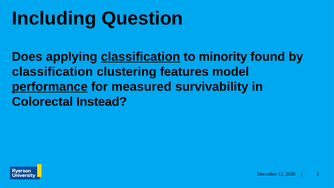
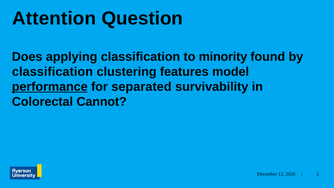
Including: Including -> Attention (54, 18)
classification underline: present -> none (140, 57)
measured: measured -> separated (141, 87)
Instead: Instead -> Cannot (102, 102)
